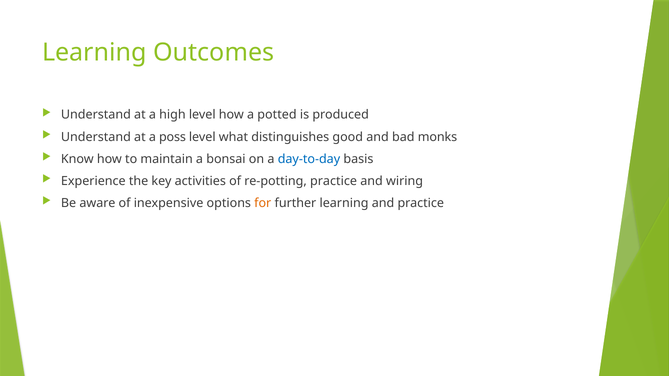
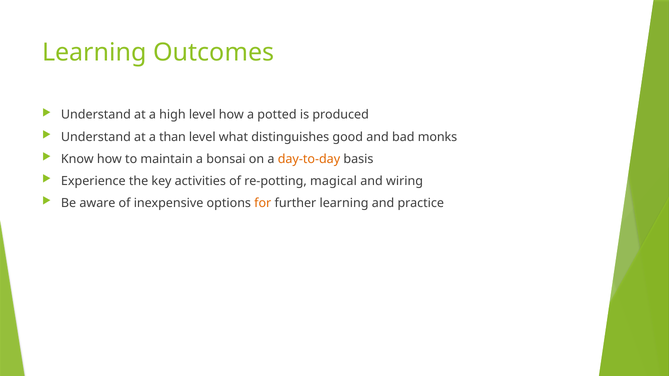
poss: poss -> than (172, 137)
day-to-day colour: blue -> orange (309, 159)
re-potting practice: practice -> magical (333, 181)
